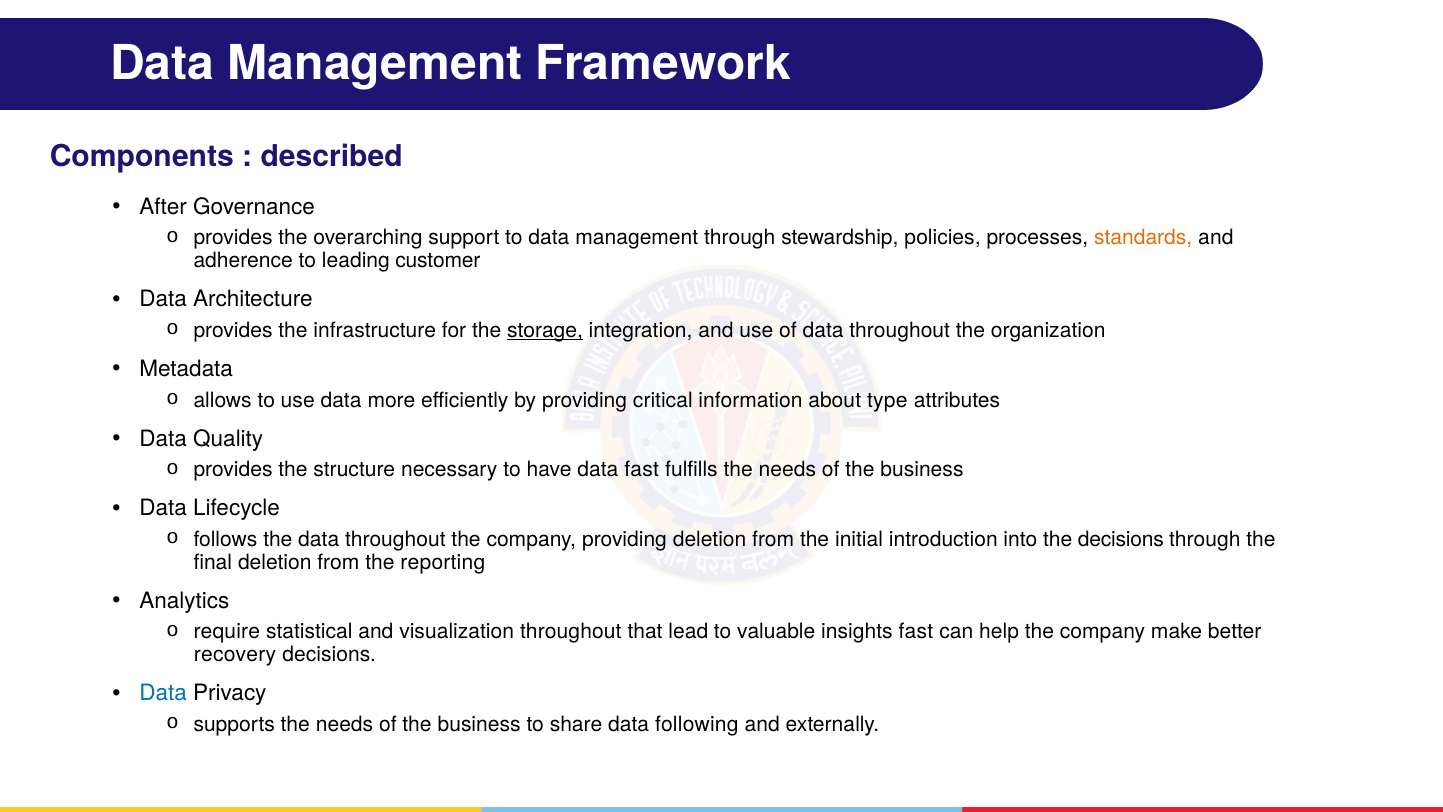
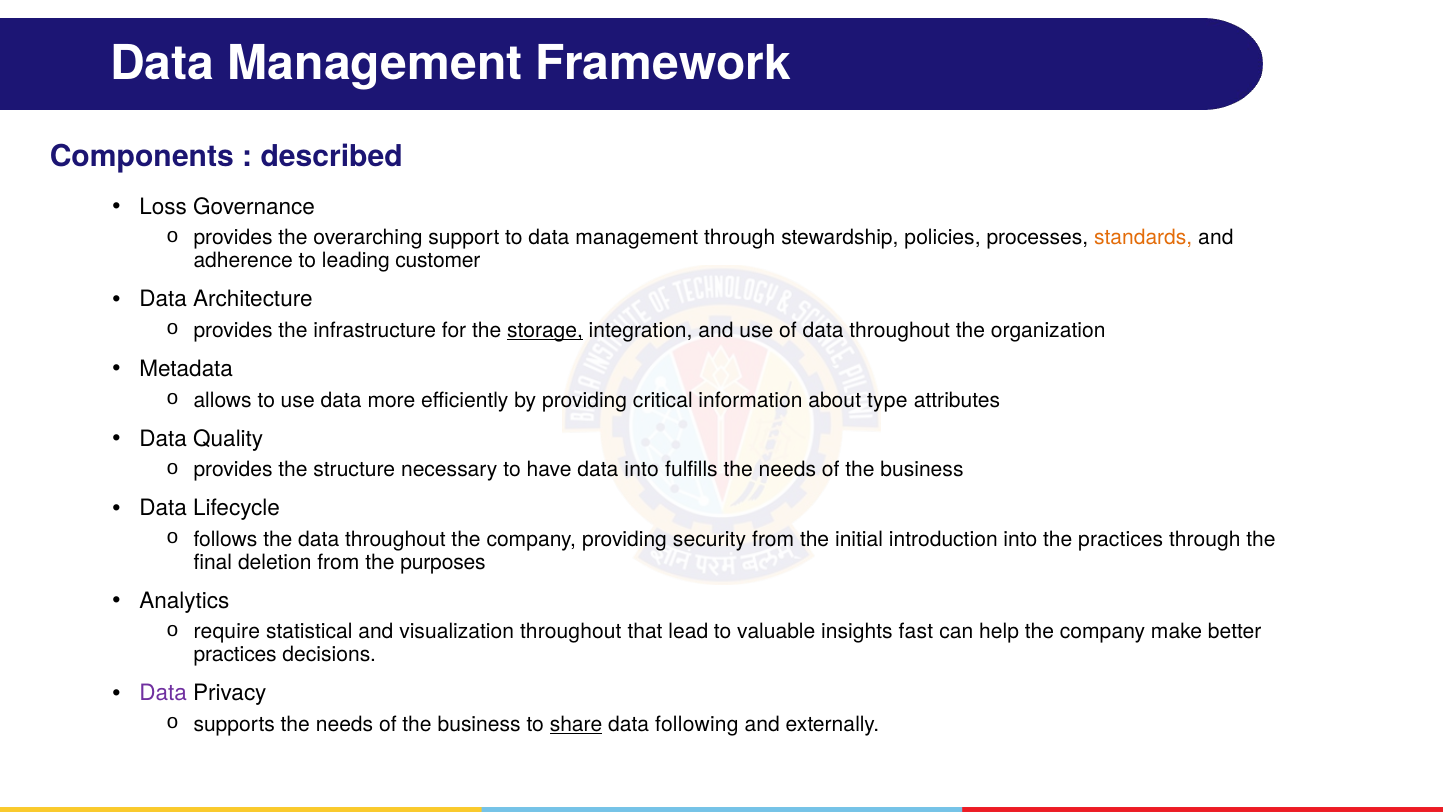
After: After -> Loss (163, 207)
data fast: fast -> into (642, 470)
providing deletion: deletion -> security (709, 539)
the decisions: decisions -> practices (1121, 539)
reporting: reporting -> purposes (443, 562)
recovery: recovery -> practices (235, 654)
Data colour: blue -> purple (163, 693)
share underline: none -> present (576, 724)
